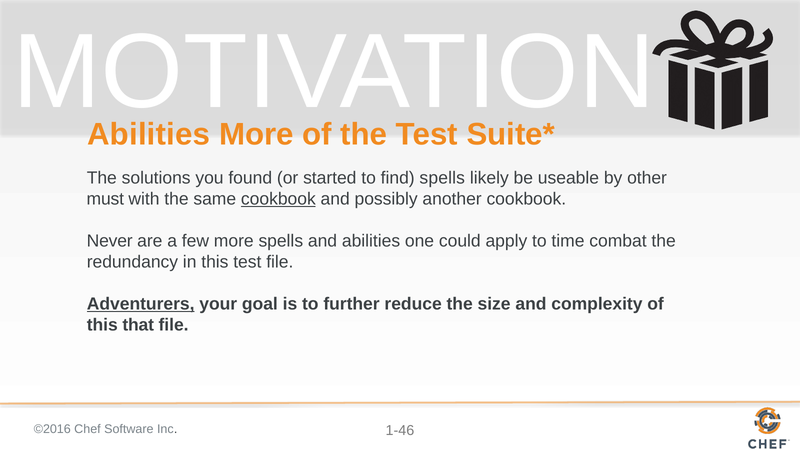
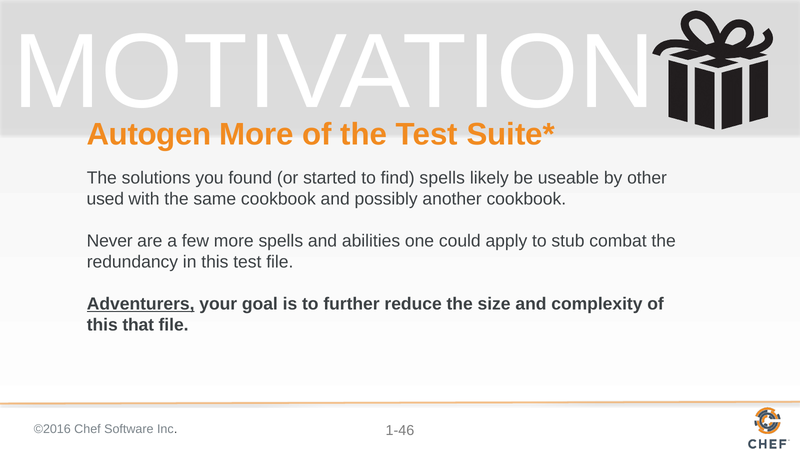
Abilities: Abilities -> Autogen (149, 135)
must: must -> used (105, 199)
cookbook underline: present -> none (278, 199)
time: time -> stub (568, 241)
